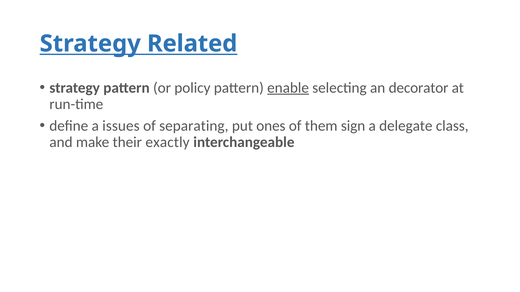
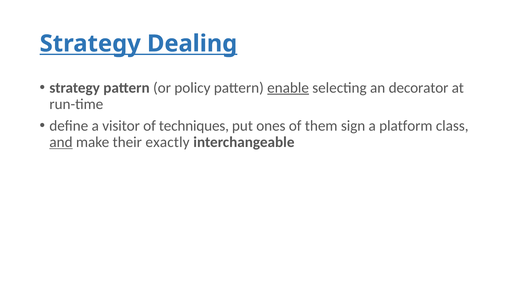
Related: Related -> Dealing (192, 44)
issues: issues -> visitor (121, 126)
separating: separating -> techniques (194, 126)
delegate: delegate -> platform (406, 126)
and underline: none -> present (61, 142)
